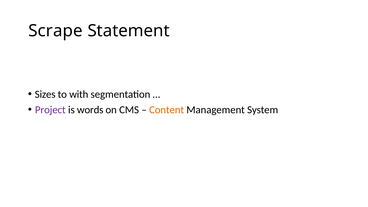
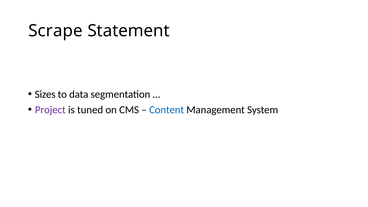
with: with -> data (79, 94)
words: words -> tuned (90, 110)
Content colour: orange -> blue (167, 110)
